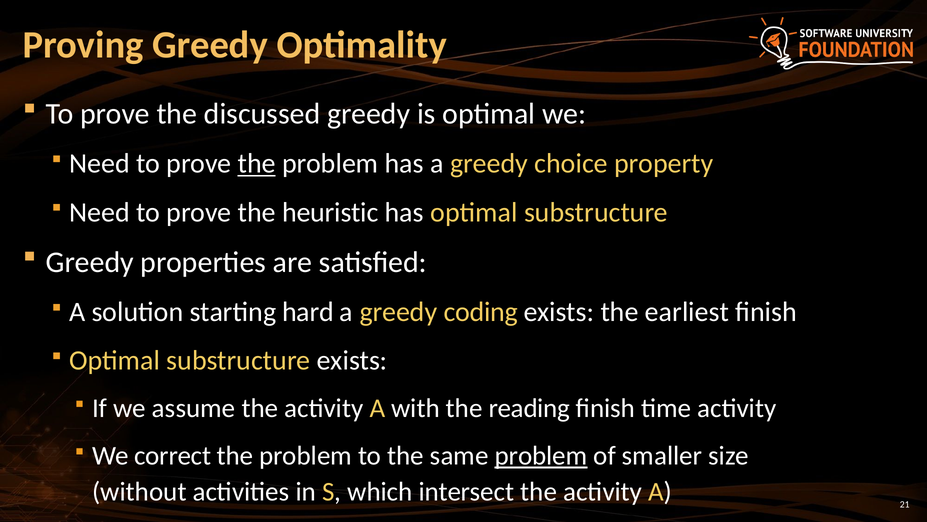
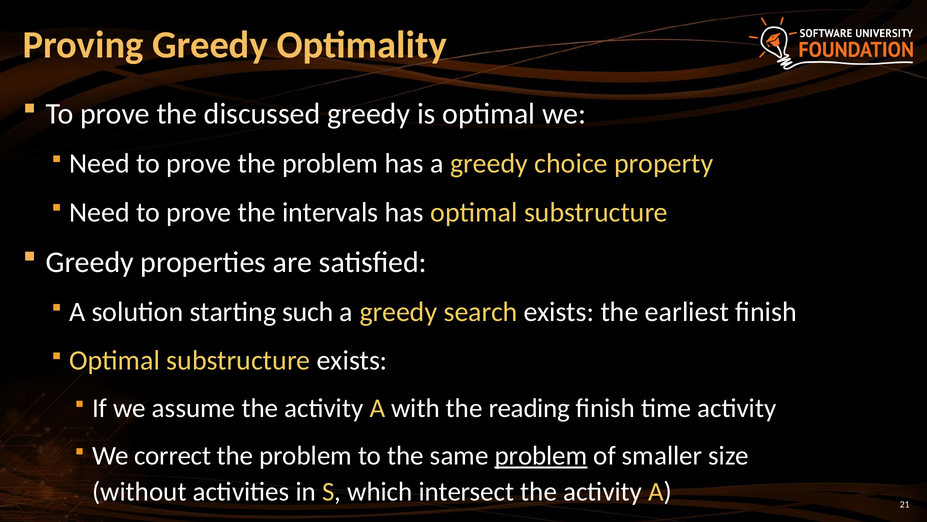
the underline: present -> none (257, 164)
heuristic: heuristic -> intervals (330, 212)
hard: hard -> such (308, 312)
coding: coding -> search (481, 312)
